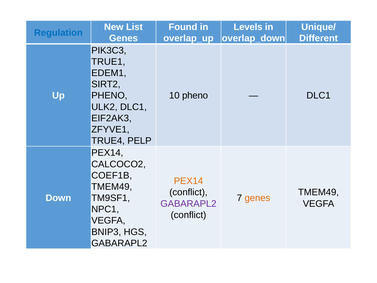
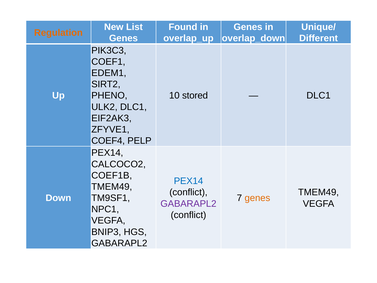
Levels: Levels -> Genes (248, 27)
Regulation colour: blue -> orange (58, 33)
TRUE1: TRUE1 -> COEF1 (108, 62)
10 pheno: pheno -> stored (195, 96)
TRUE4: TRUE4 -> COEF4 (108, 141)
PEX14 colour: orange -> blue (188, 181)
